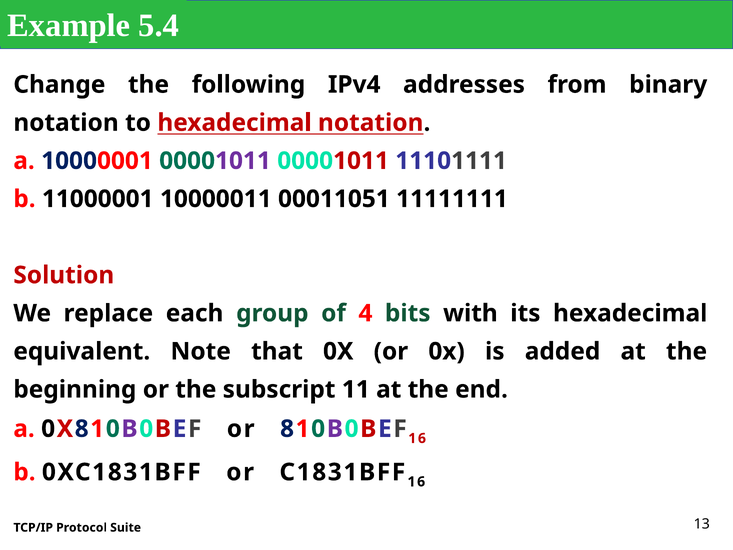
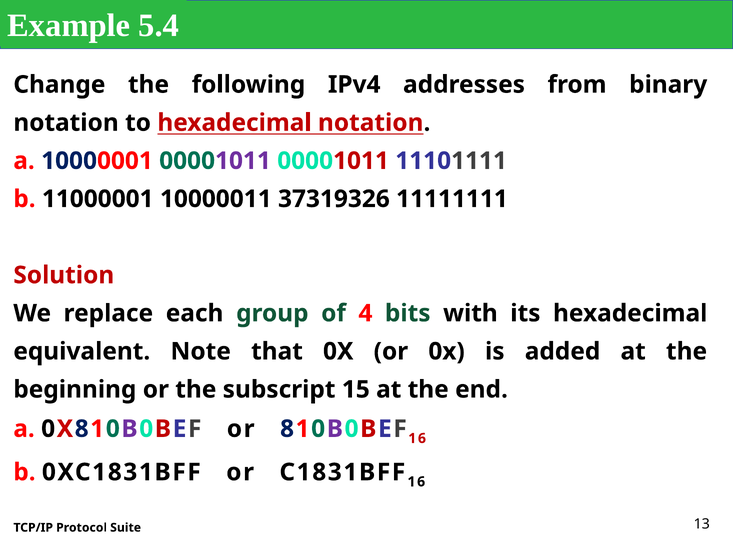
00011051: 00011051 -> 37319326 (334, 199)
11: 11 -> 15 (356, 389)
